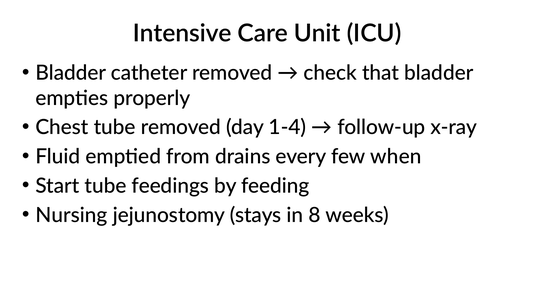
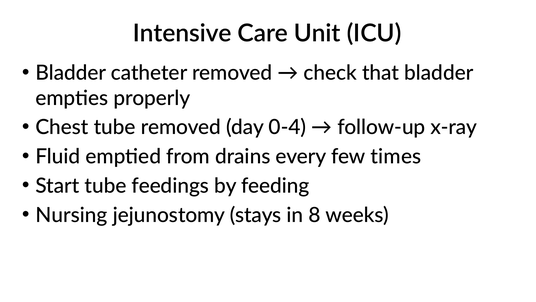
1-4: 1-4 -> 0-4 (287, 127)
when: when -> times (396, 156)
